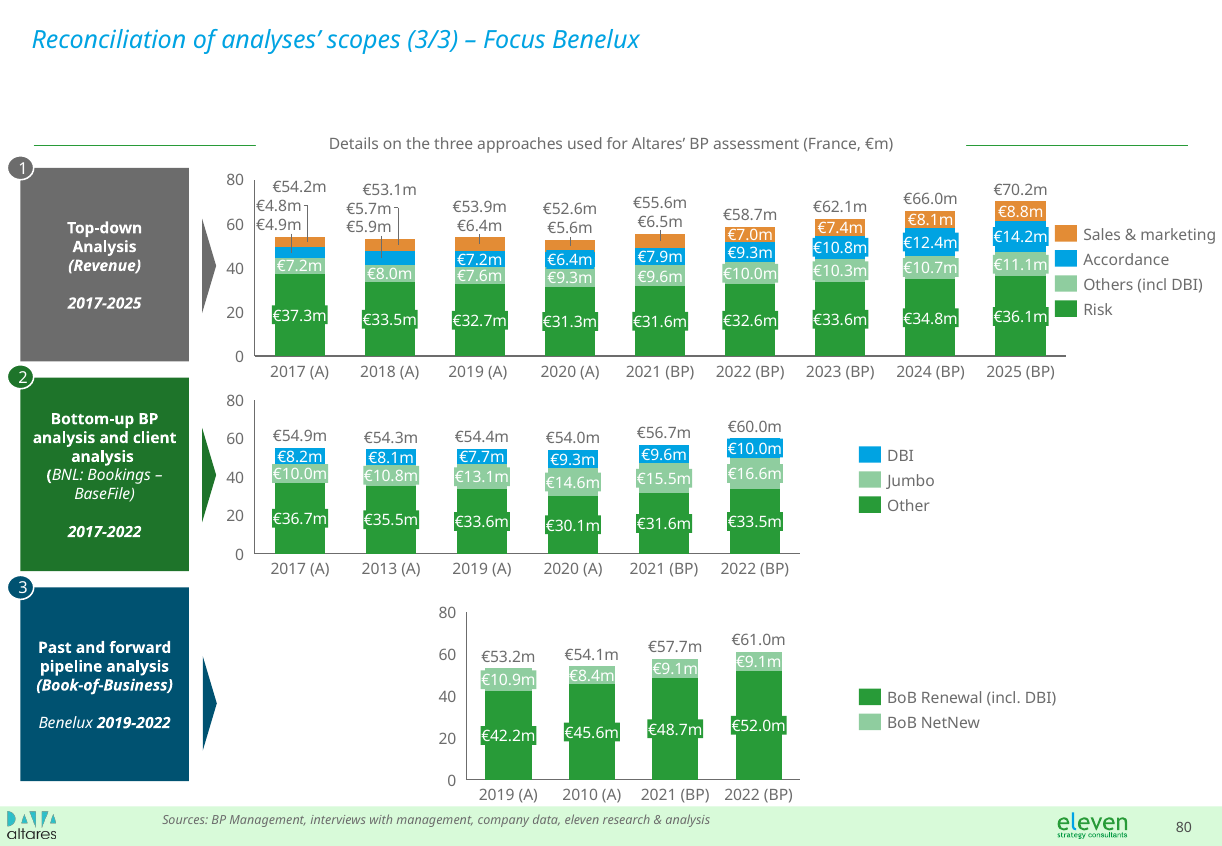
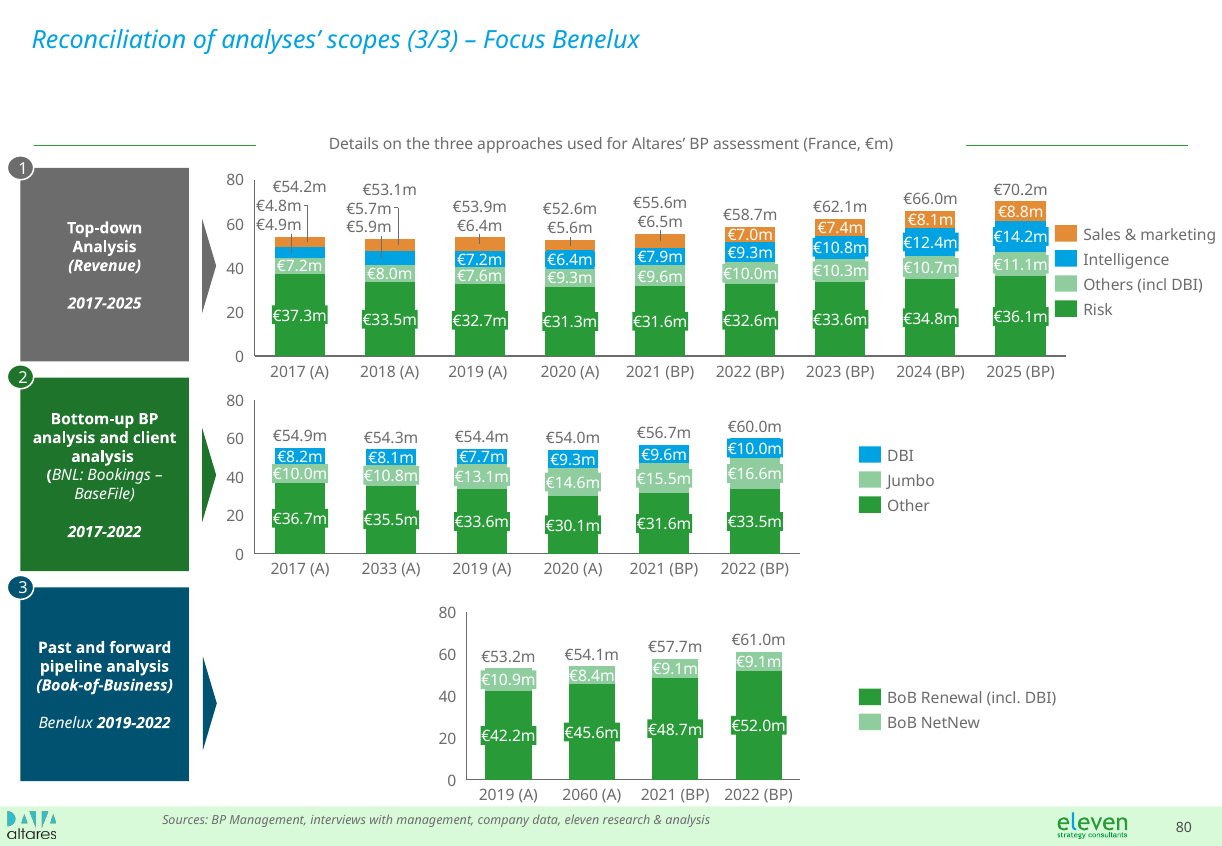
Accordance: Accordance -> Intelligence (1126, 260)
2013: 2013 -> 2033 (379, 570)
2010: 2010 -> 2060 (580, 796)
